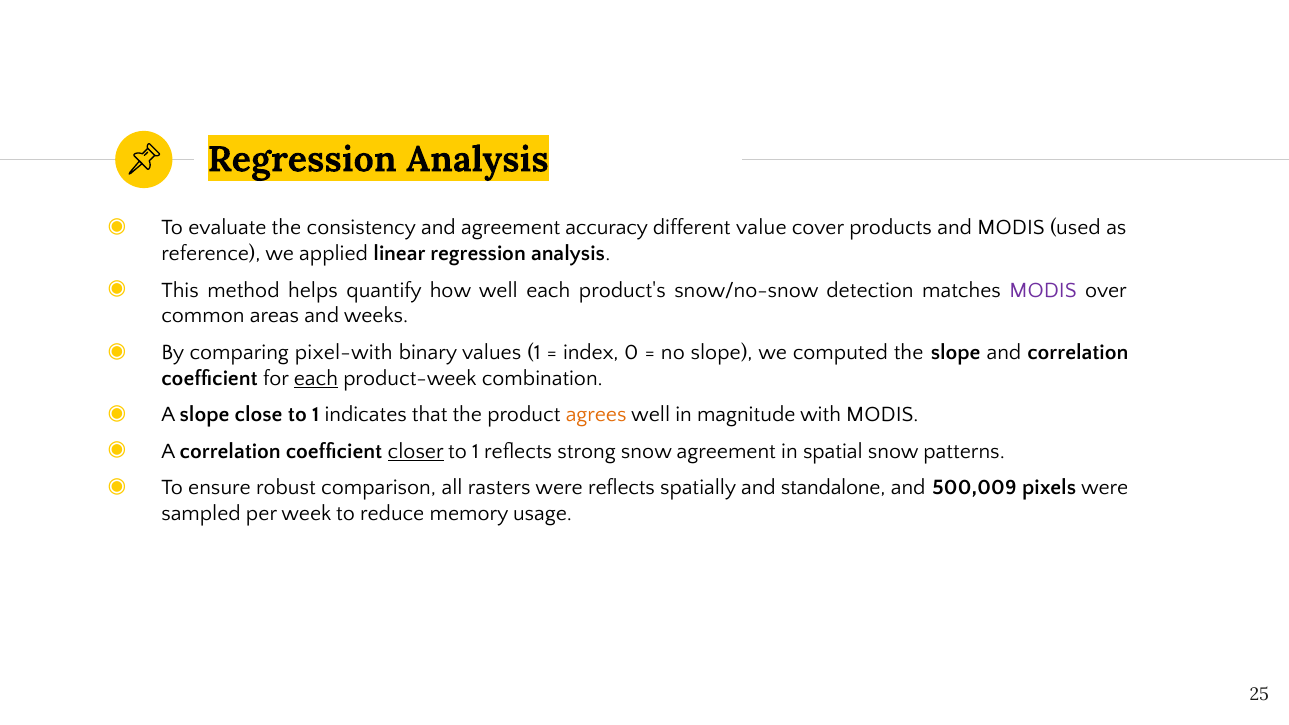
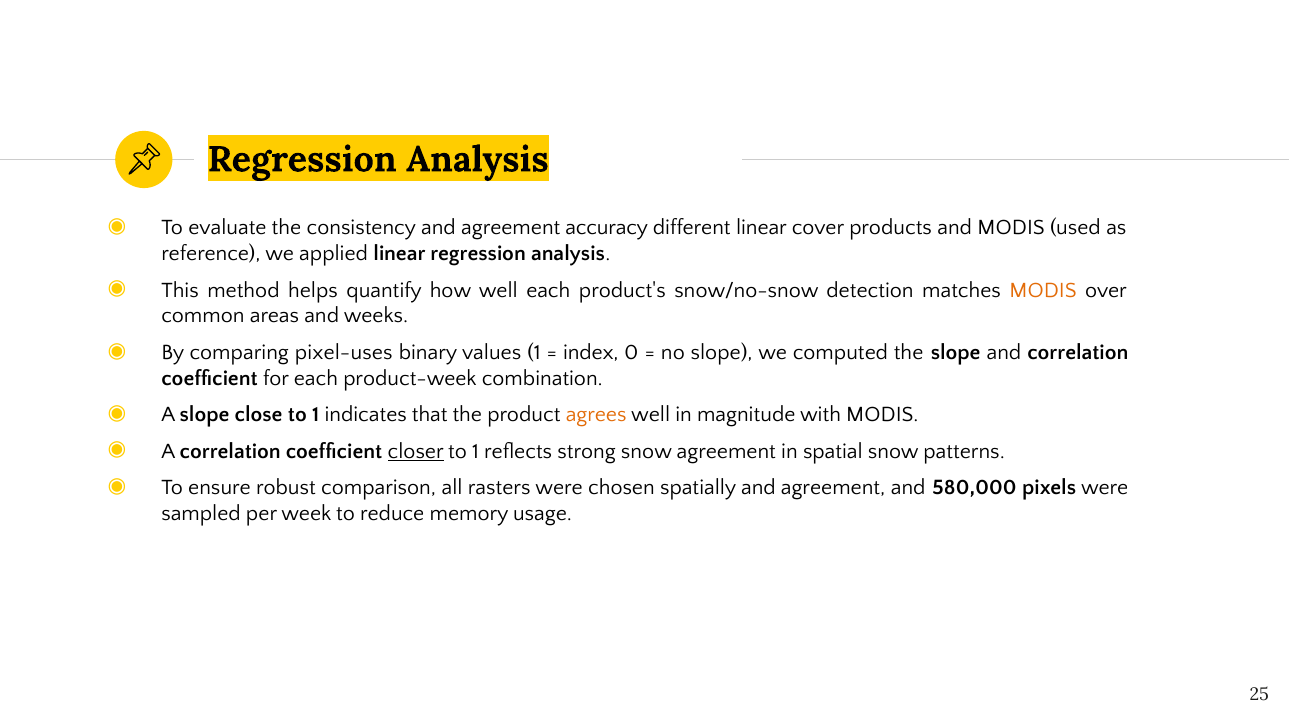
different value: value -> linear (761, 228)
MODIS colour: purple -> orange (1043, 290)
pixel-with: pixel-with -> pixel-uses (344, 352)
each underline: present -> none (316, 378)
were reflects: reflects -> chosen (621, 488)
spatially and standalone: standalone -> agreement (833, 488)
500,009: 500,009 -> 580,000 (974, 488)
